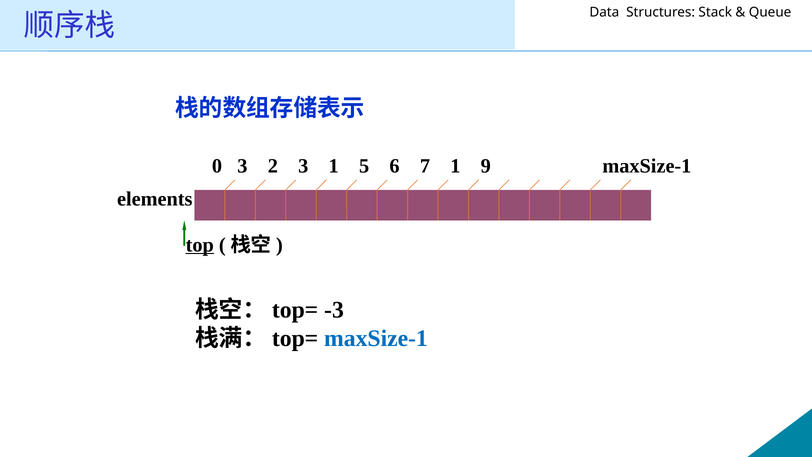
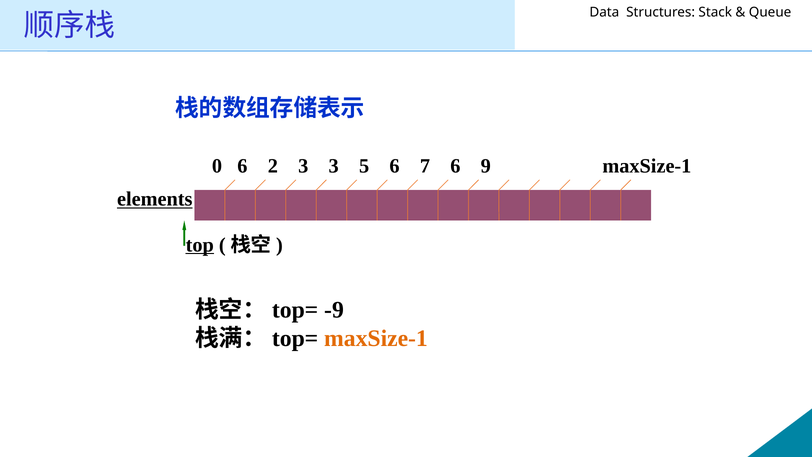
0 3: 3 -> 6 (242, 166)
3 1: 1 -> 3 (334, 166)
7 1: 1 -> 6 (455, 166)
elements underline: none -> present (155, 199)
-3: -3 -> -9 (334, 310)
maxSize-1 colour: blue -> orange (376, 338)
